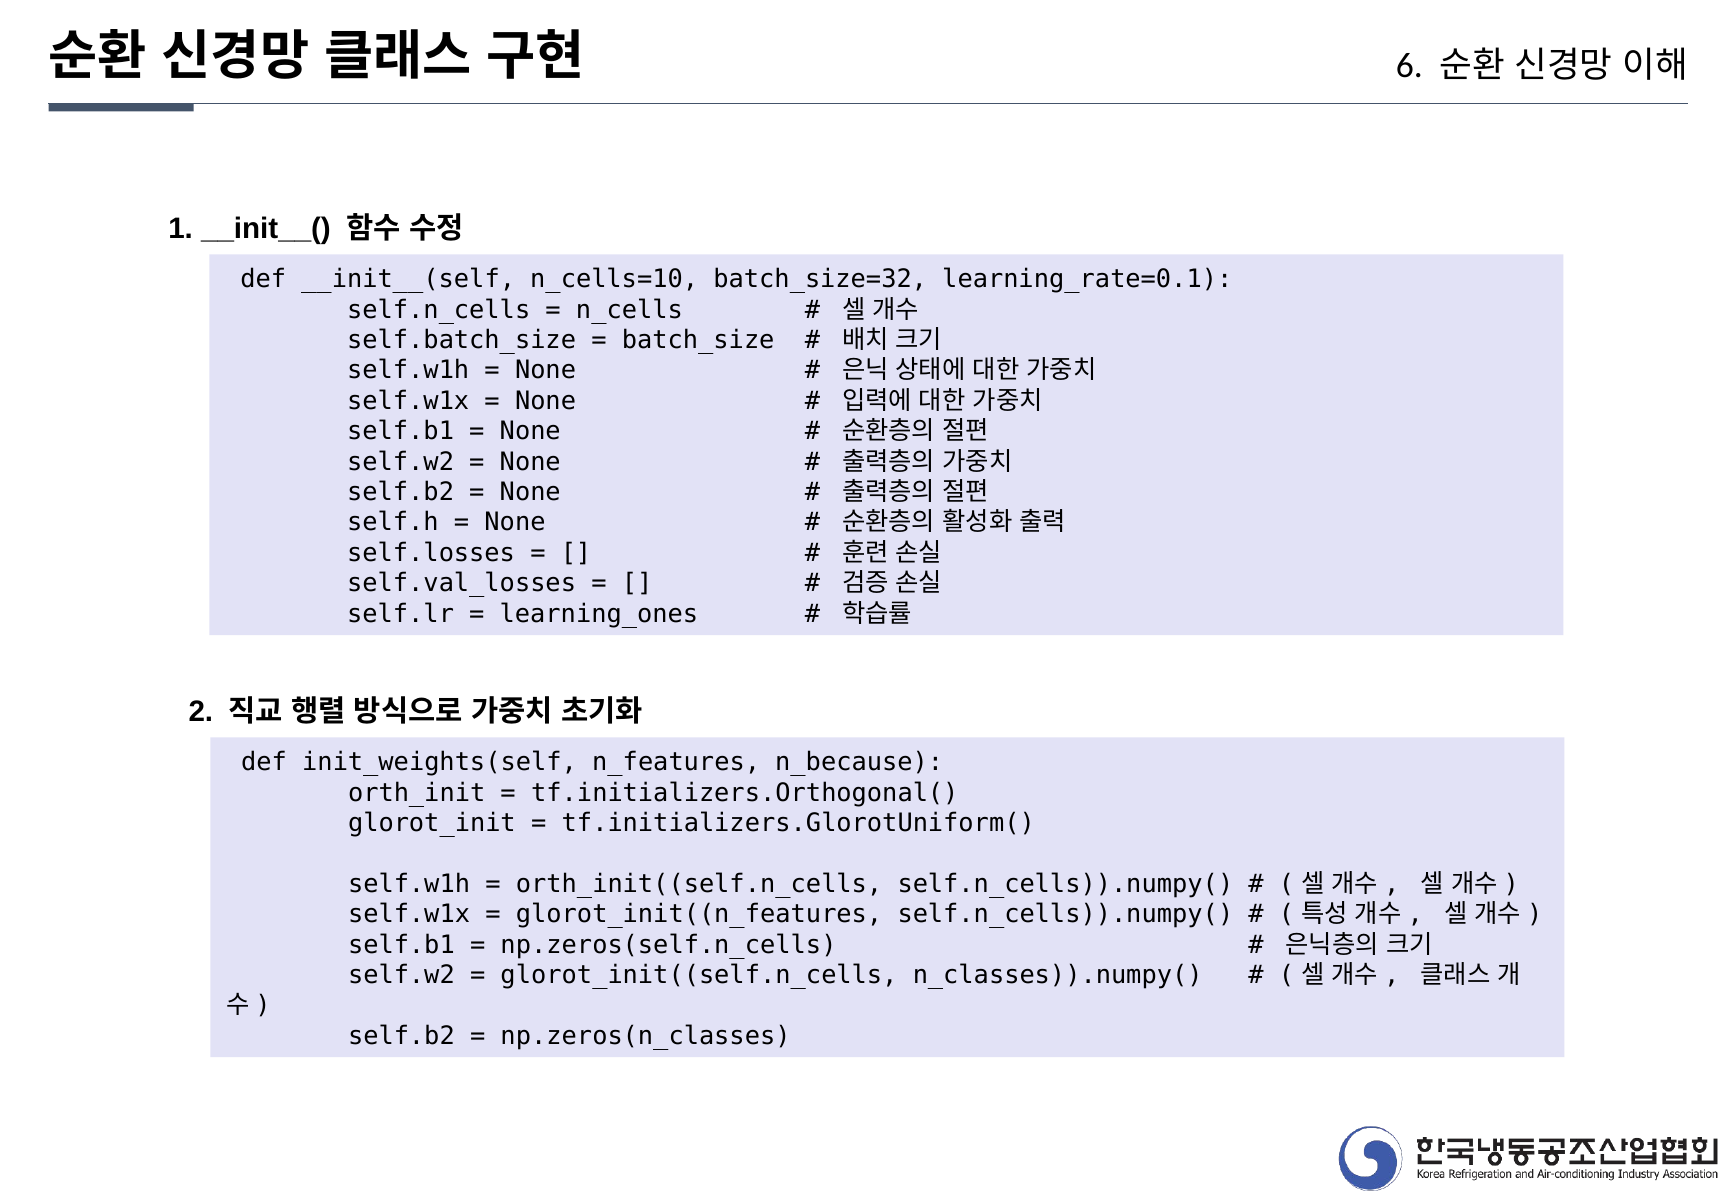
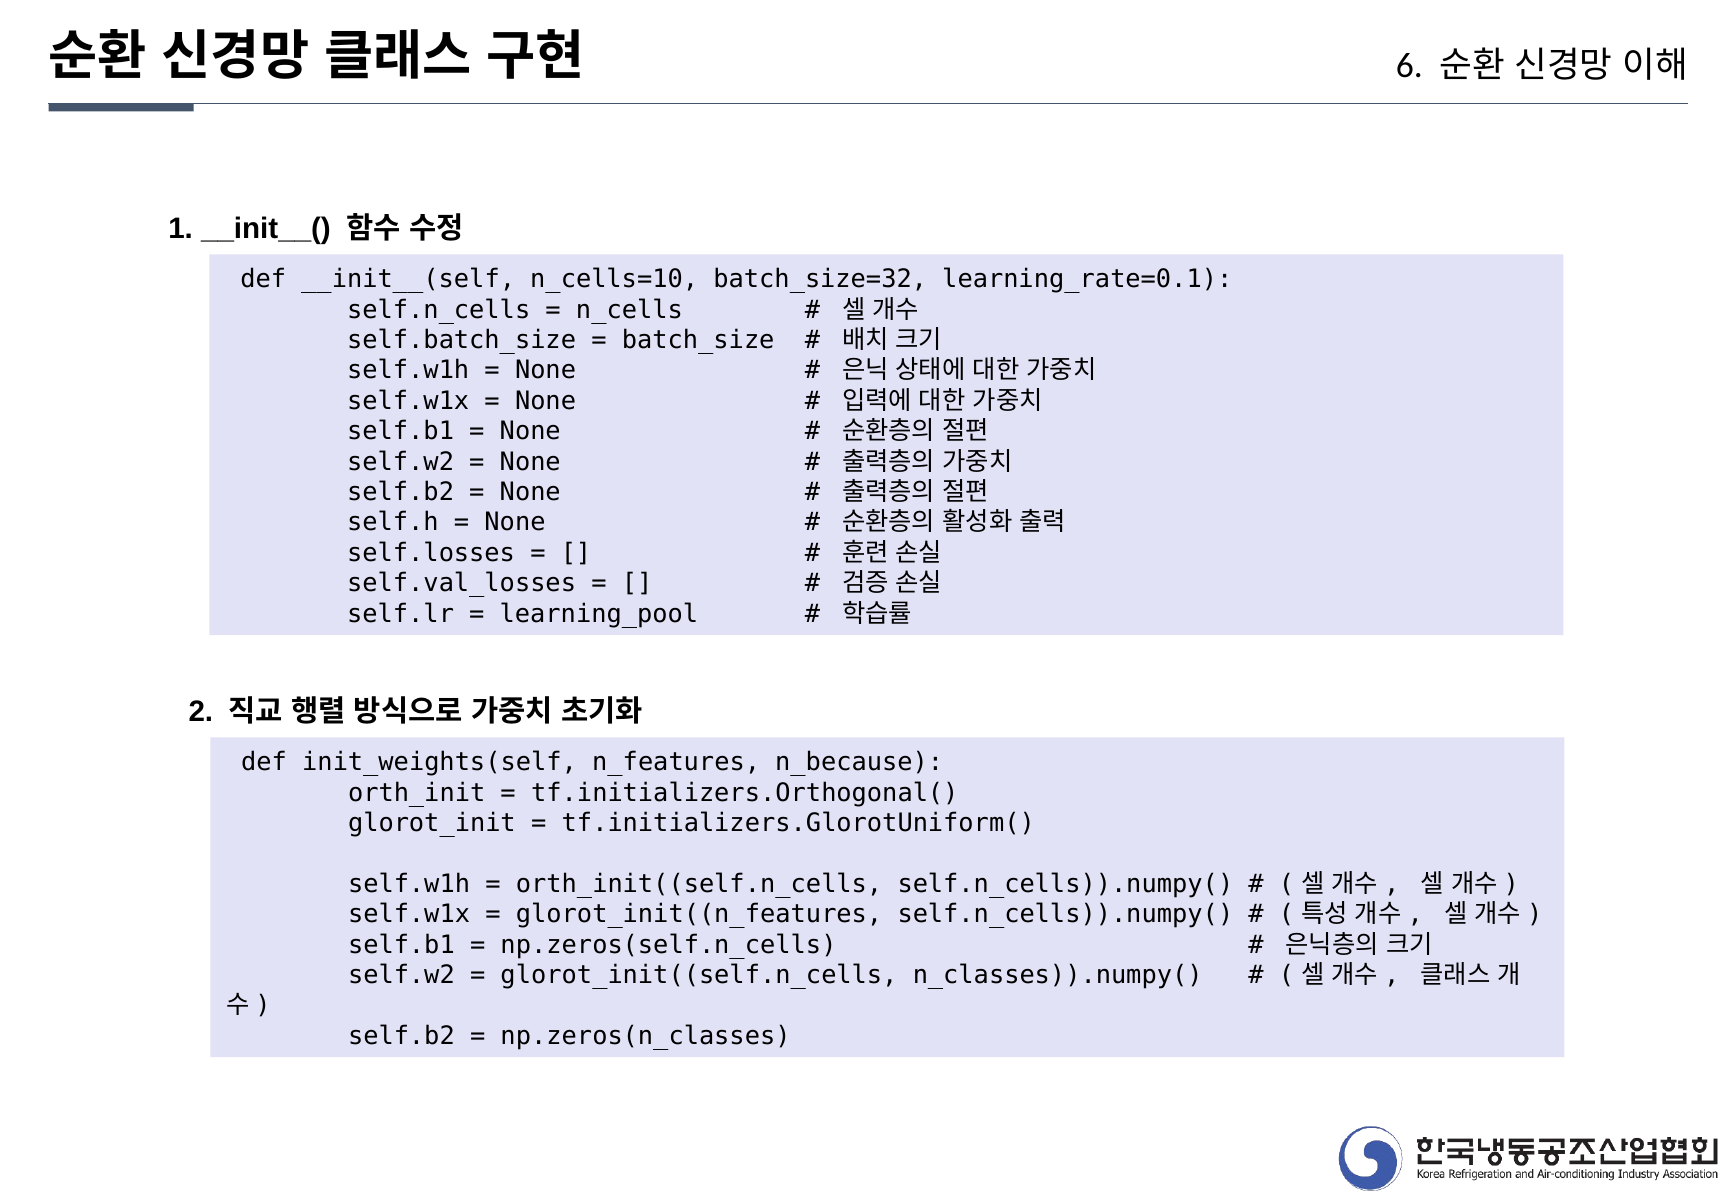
learning_ones: learning_ones -> learning_pool (599, 614)
